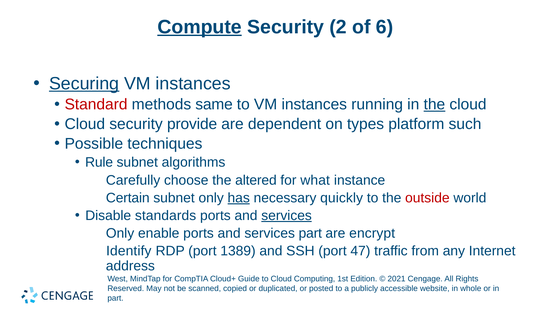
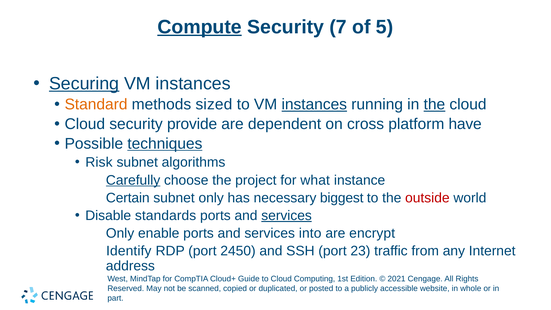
2: 2 -> 7 (338, 27)
6: 6 -> 5 (385, 27)
Standard colour: red -> orange (96, 104)
same: same -> sized (214, 104)
instances underline: none -> present (314, 104)
types: types -> cross (366, 124)
such: such -> have (465, 124)
techniques underline: none -> present (165, 144)
Rule: Rule -> Risk (99, 162)
Carefully underline: none -> present (133, 180)
altered: altered -> project (256, 180)
has underline: present -> none (239, 198)
quickly: quickly -> biggest (342, 198)
services part: part -> into (310, 233)
1389: 1389 -> 2450 (238, 251)
47: 47 -> 23 (360, 251)
